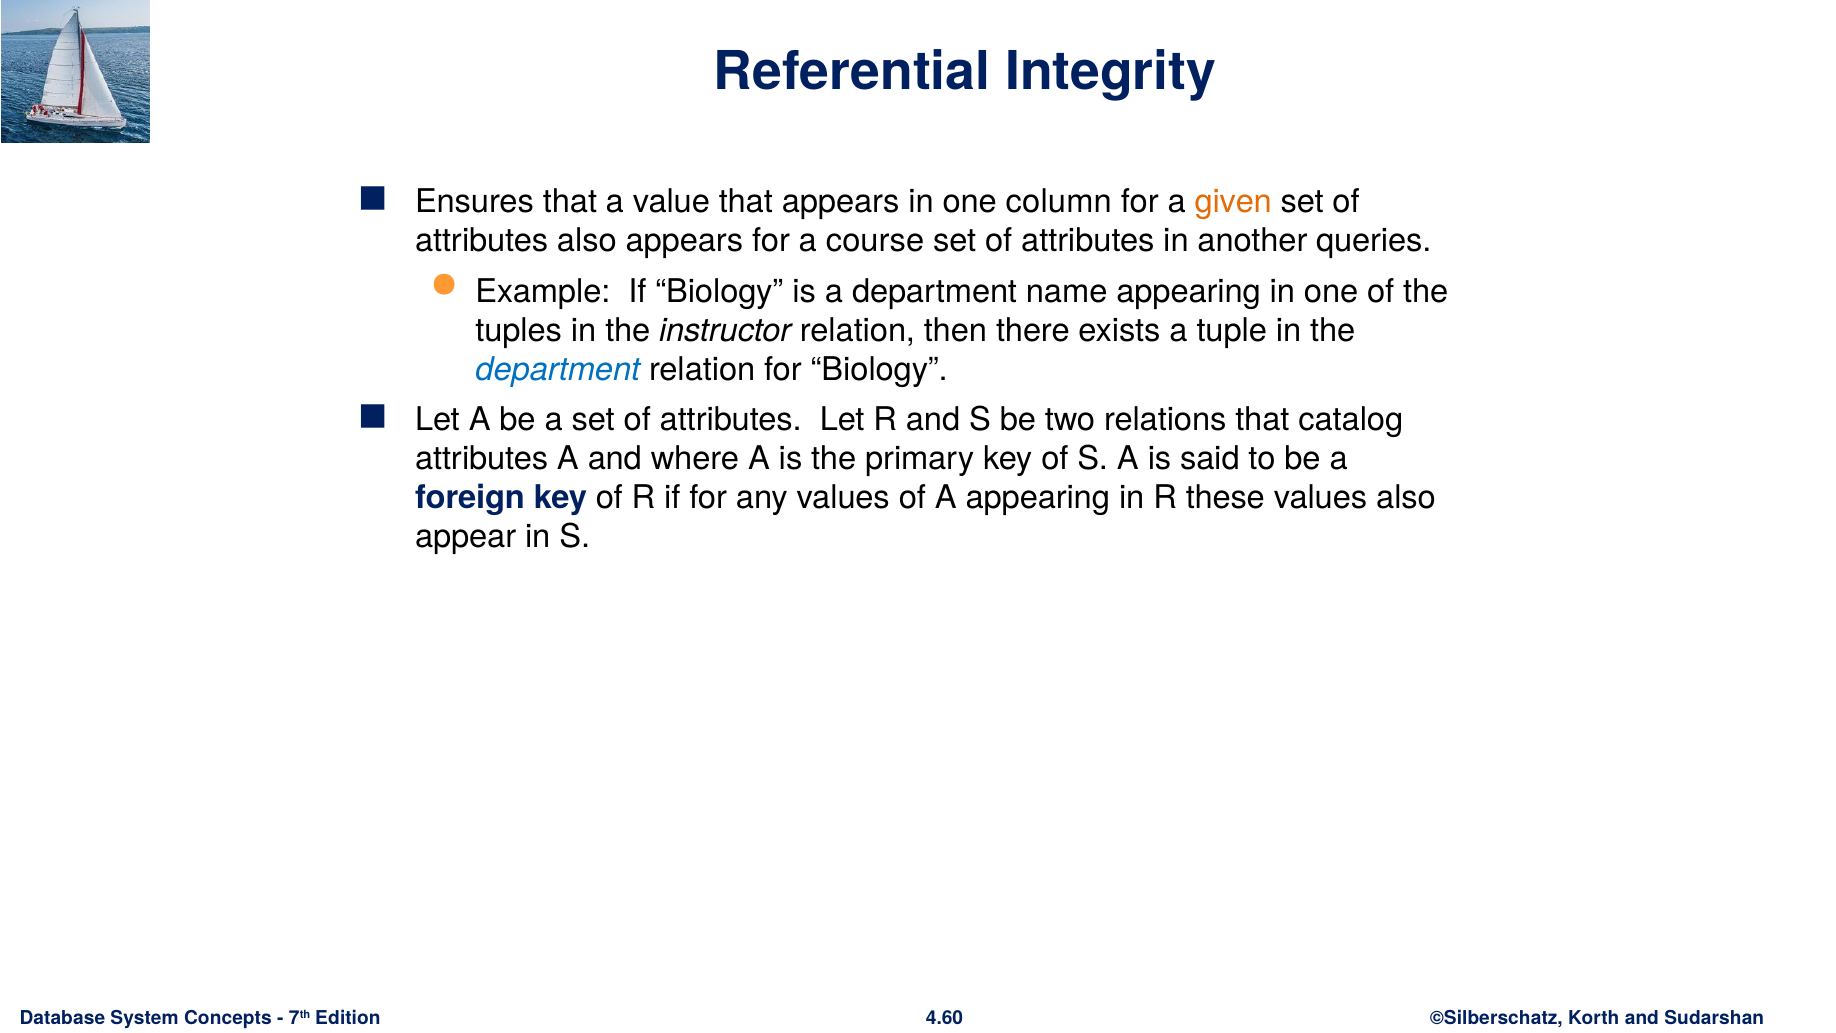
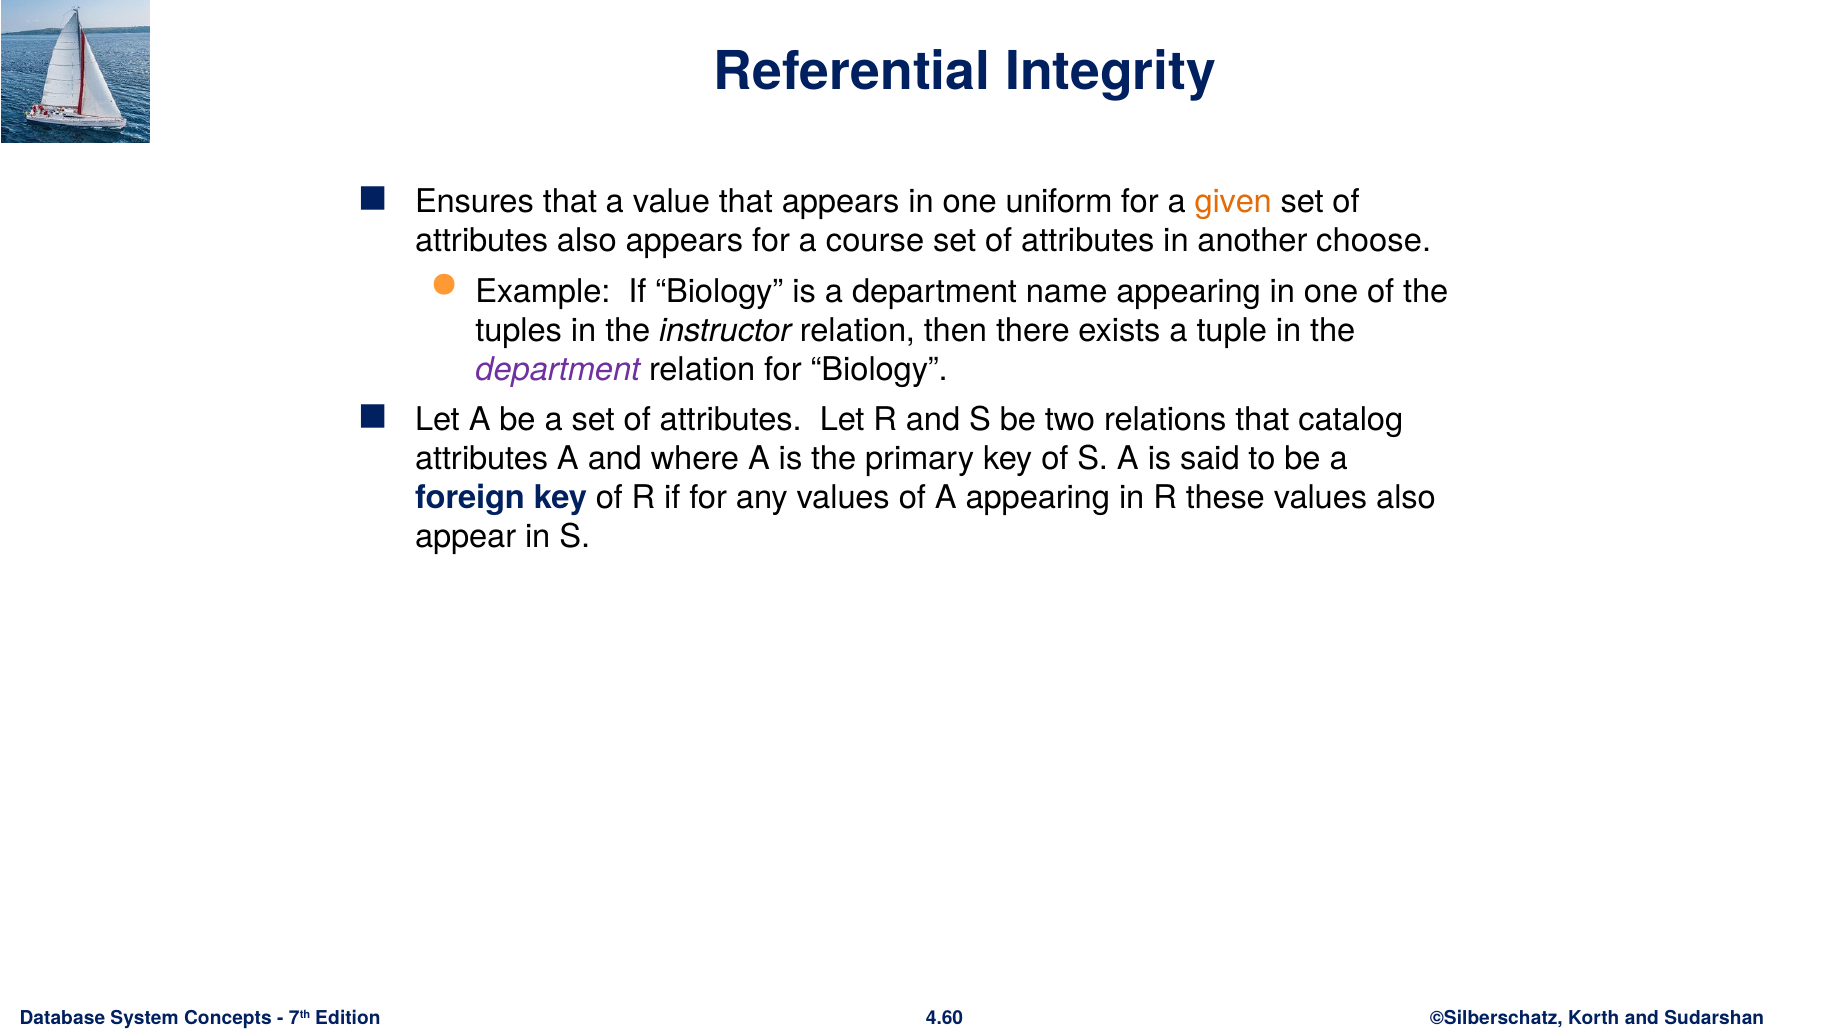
column: column -> uniform (1059, 202)
queries: queries -> choose (1374, 241)
department colour: blue -> purple (558, 369)
